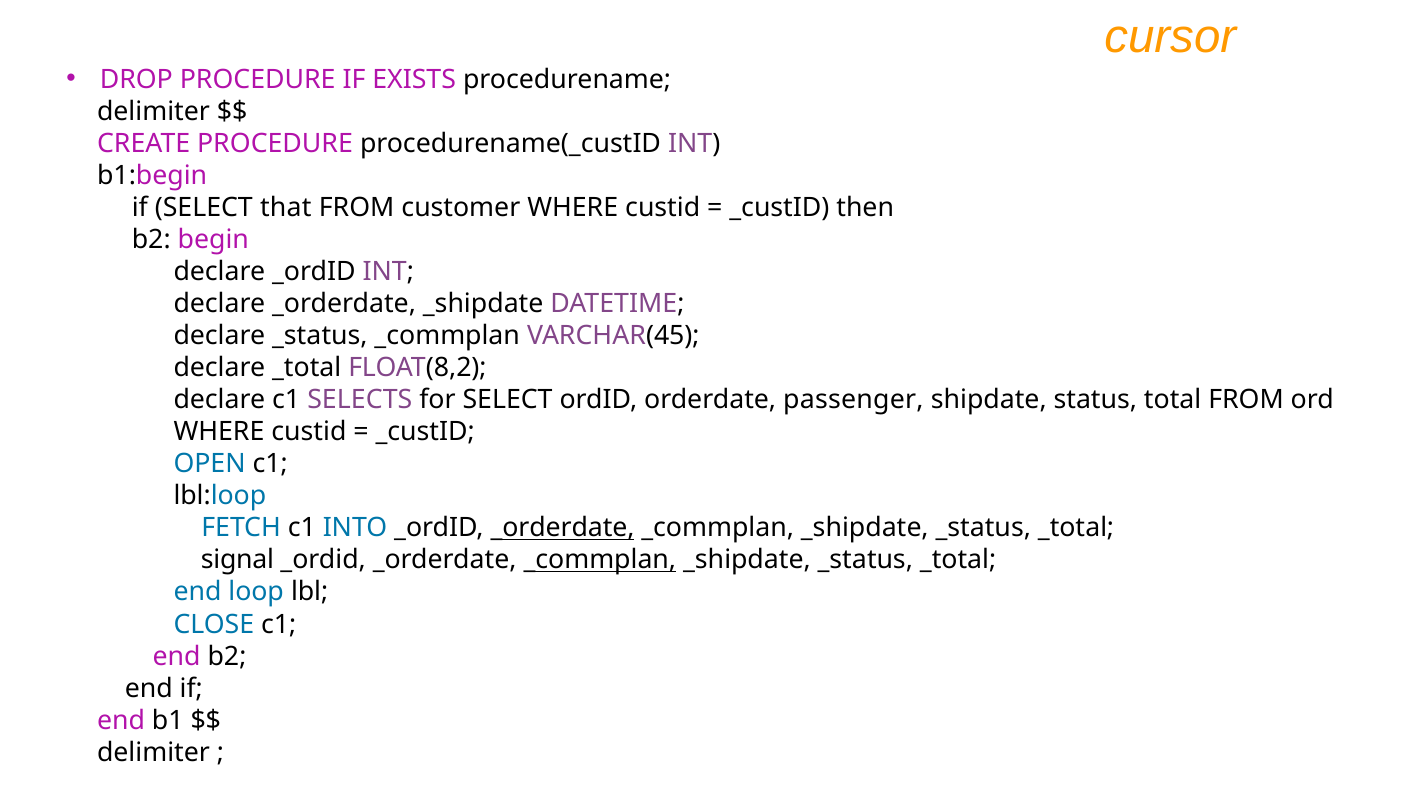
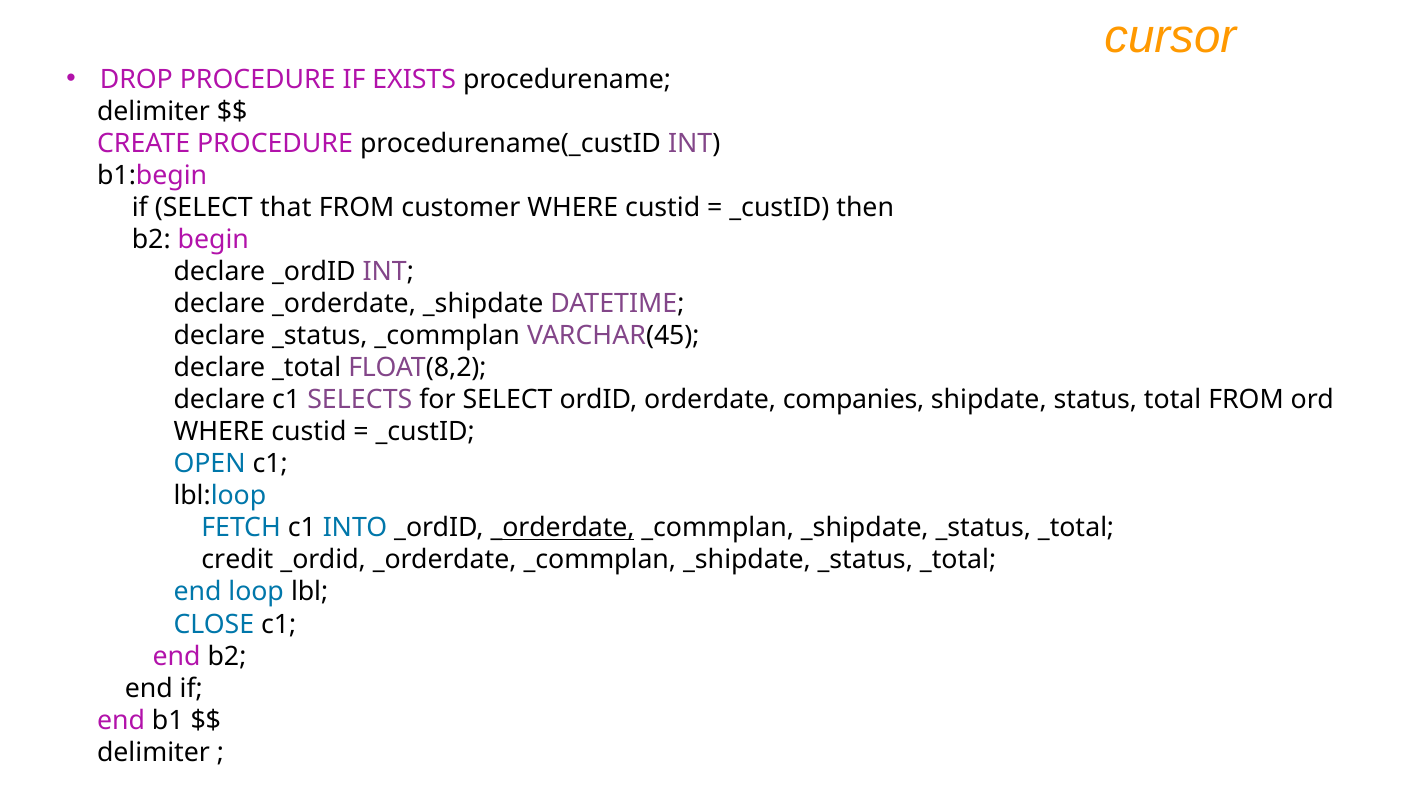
passenger: passenger -> companies (854, 400)
signal: signal -> credit (237, 561)
_commplan underline: present -> none (600, 561)
